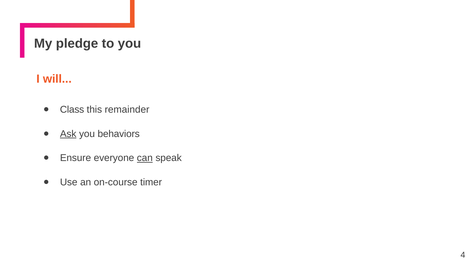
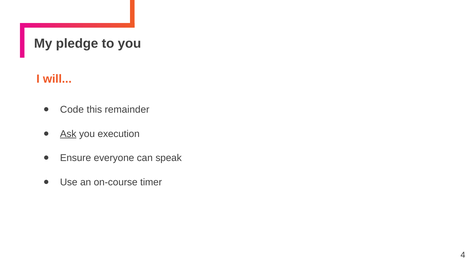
Class: Class -> Code (72, 110)
behaviors: behaviors -> execution (119, 134)
can underline: present -> none (145, 158)
